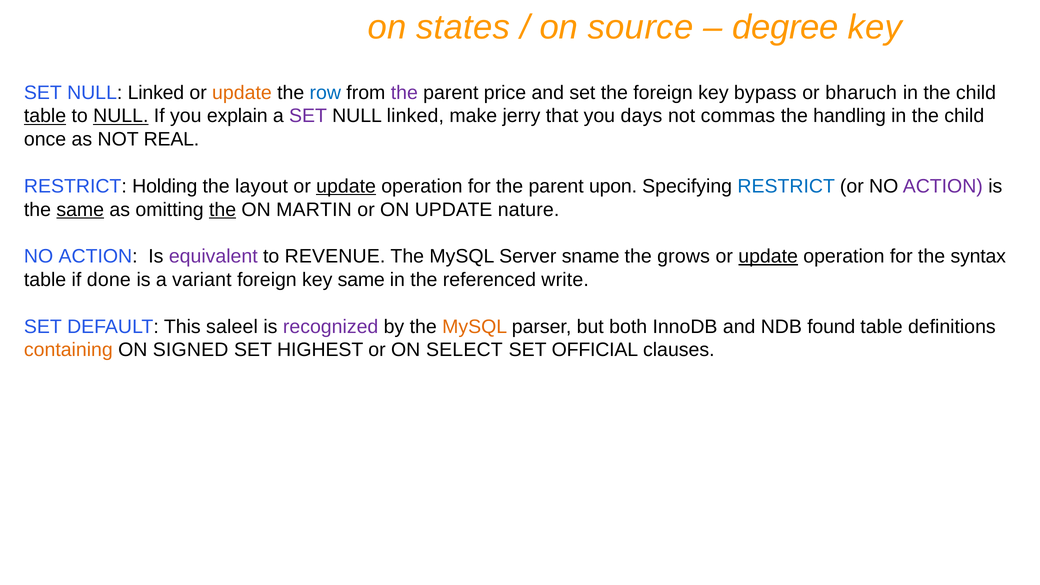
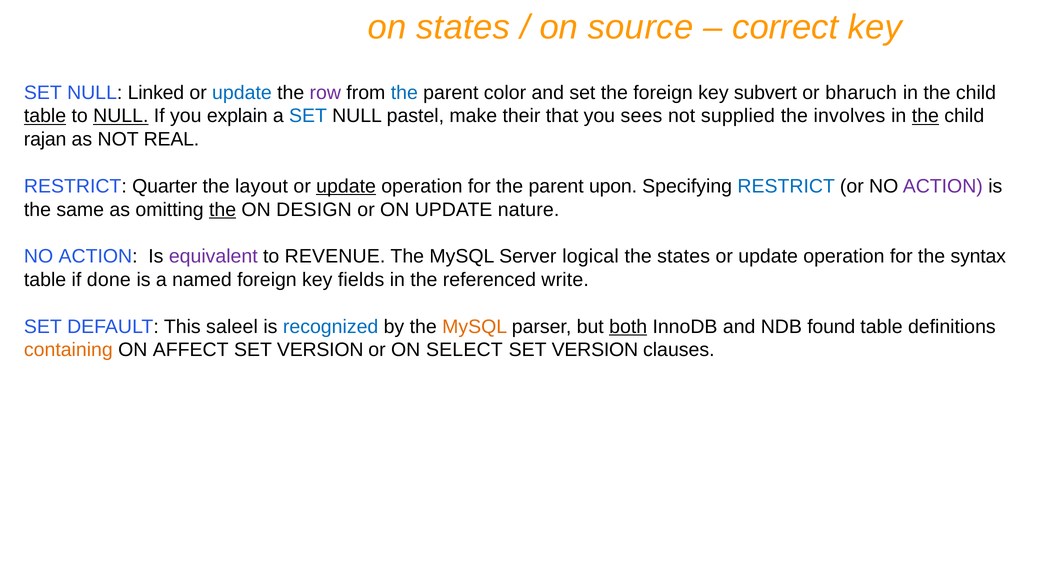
degree: degree -> correct (785, 27)
update colour: orange -> blue (242, 93)
row colour: blue -> purple (325, 93)
the colour: purple -> blue (404, 93)
price: price -> color (505, 93)
bypass: bypass -> subvert (765, 93)
SET colour: purple -> blue (308, 116)
linked: linked -> pastel (415, 116)
jerry: jerry -> their (521, 116)
days: days -> sees (641, 116)
commas: commas -> supplied (738, 116)
handling: handling -> involves (849, 116)
the underline: none -> present (925, 116)
once: once -> rajan (45, 139)
Holding: Holding -> Quarter (165, 186)
same underline: present -> none (80, 210)
MARTIN: MARTIN -> DESIGN (314, 210)
sname: sname -> logical (590, 256)
the grows: grows -> states (684, 256)
update underline: present -> none (768, 256)
variant: variant -> named (202, 280)
key same: same -> fields (361, 280)
recognized colour: purple -> blue (331, 327)
both underline: none -> present (628, 327)
SIGNED: SIGNED -> AFFECT (191, 350)
HIGHEST: HIGHEST -> VERSION (320, 350)
OFFICIAL: OFFICIAL -> VERSION (595, 350)
